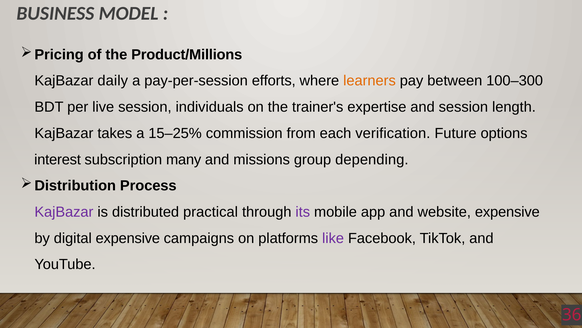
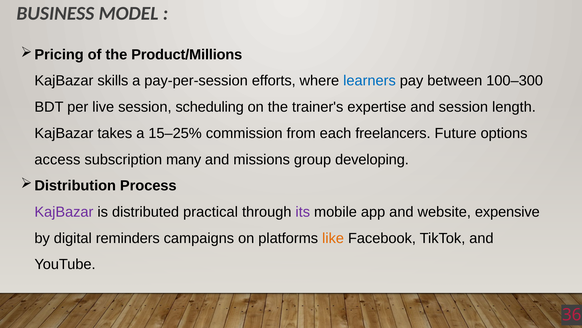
daily: daily -> skills (113, 81)
learners colour: orange -> blue (370, 81)
individuals: individuals -> scheduling (210, 107)
verification: verification -> freelancers (393, 133)
interest: interest -> access (57, 159)
depending: depending -> developing (372, 159)
digital expensive: expensive -> reminders (128, 238)
like colour: purple -> orange (333, 238)
